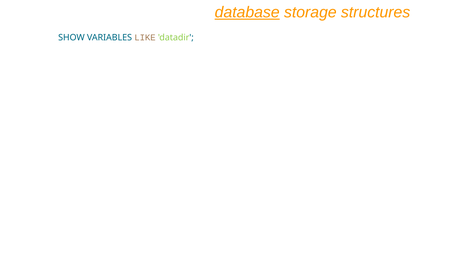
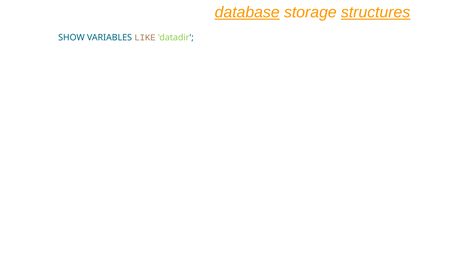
structures underline: none -> present (376, 12)
